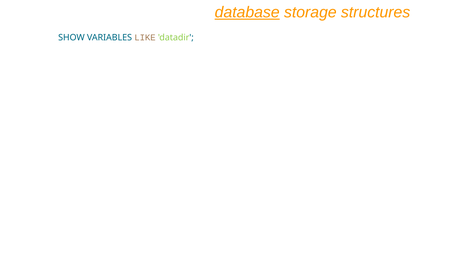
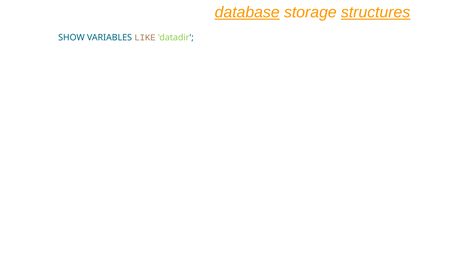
structures underline: none -> present (376, 12)
